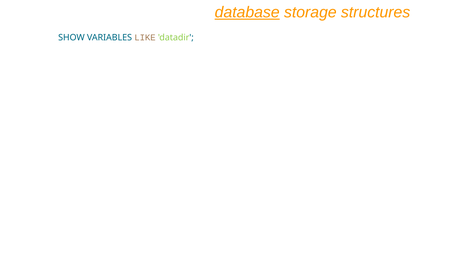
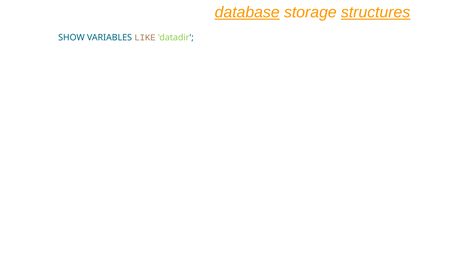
structures underline: none -> present (376, 12)
